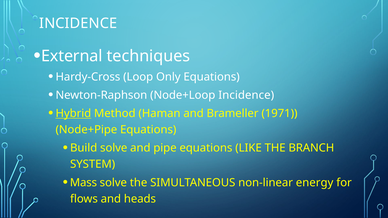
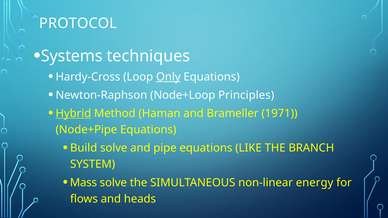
INCIDENCE: INCIDENCE -> PROTOCOL (78, 23)
External: External -> Systems (72, 56)
Only underline: none -> present (168, 77)
Node+Loop Incidence: Incidence -> Principles (246, 95)
